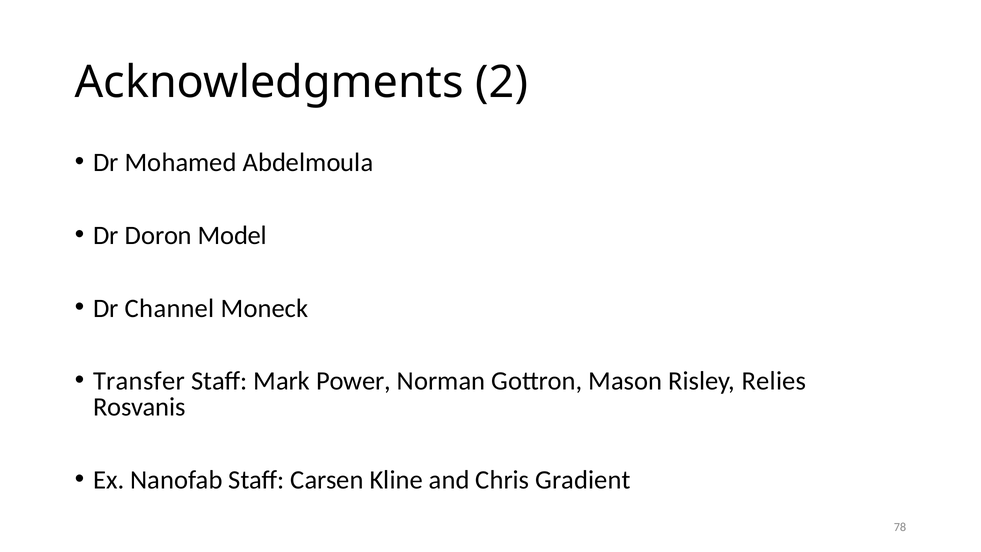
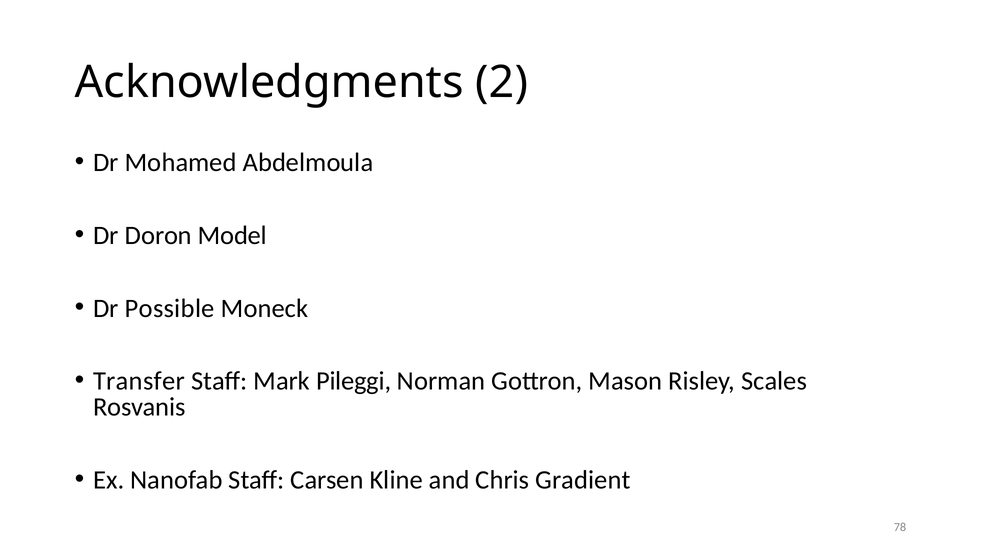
Channel: Channel -> Possible (170, 308)
Power: Power -> Pileggi (354, 381)
Relies: Relies -> Scales (774, 381)
